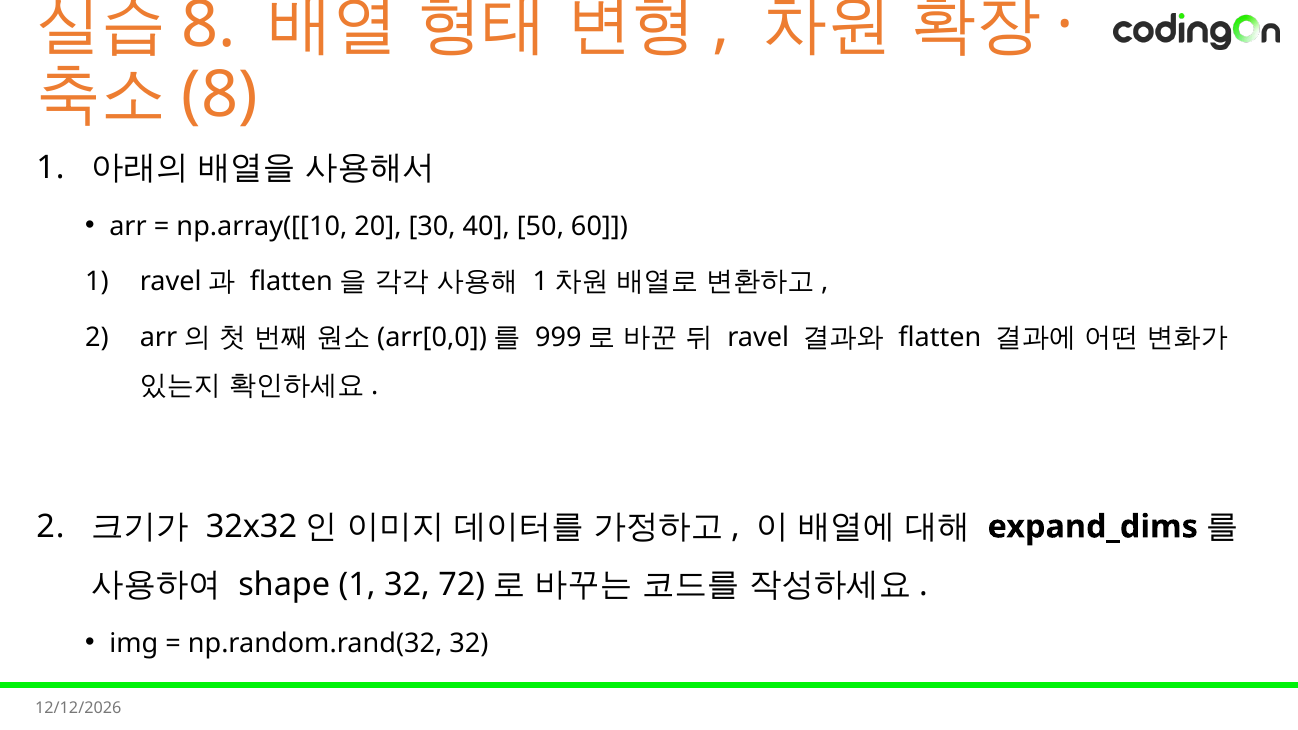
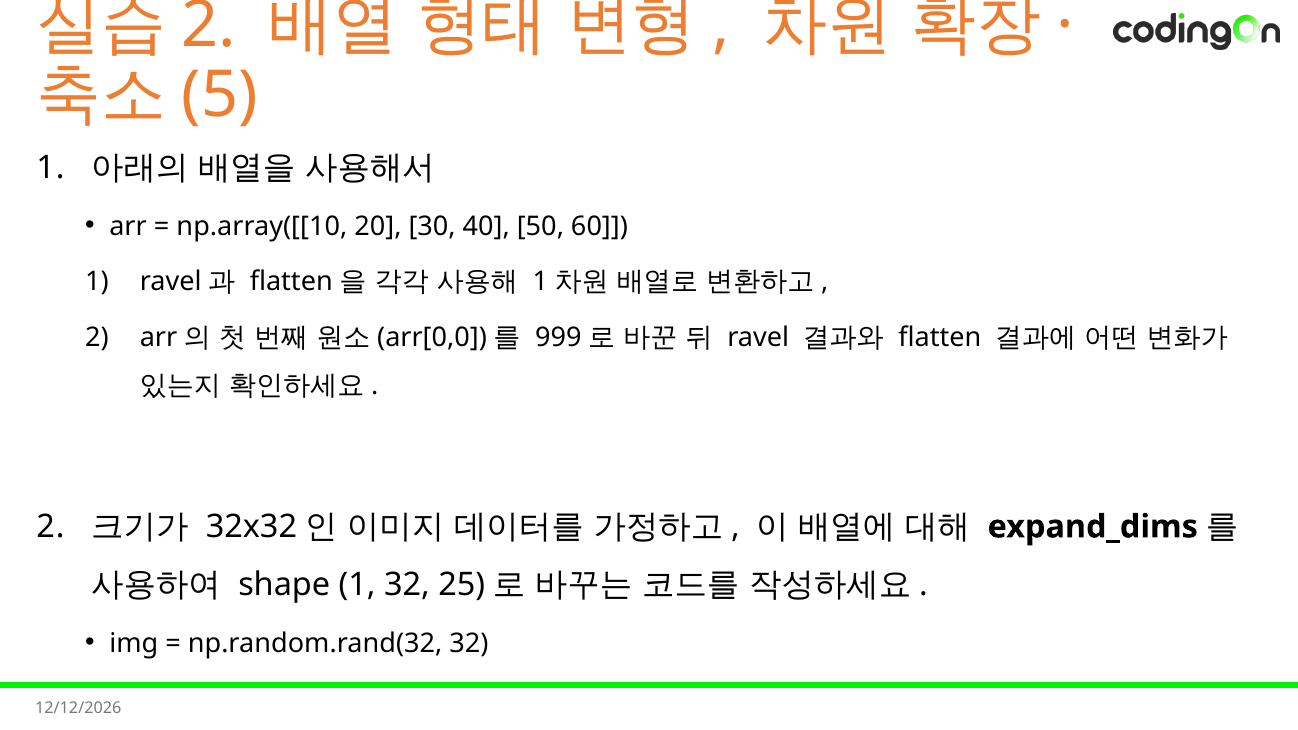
8: 8 -> 2 (209, 25)
8: 8 -> 5 (220, 96)
72: 72 -> 25 (462, 585)
